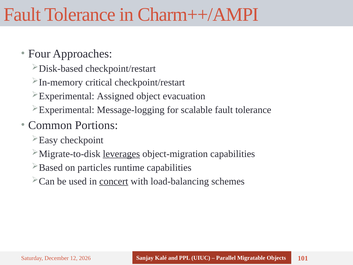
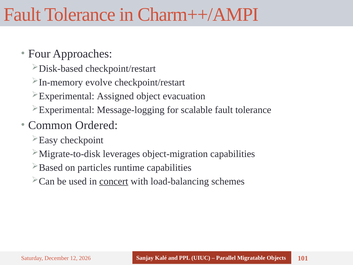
critical: critical -> evolve (99, 82)
Portions: Portions -> Ordered (96, 125)
leverages underline: present -> none (121, 154)
